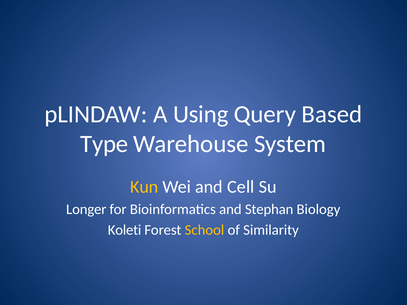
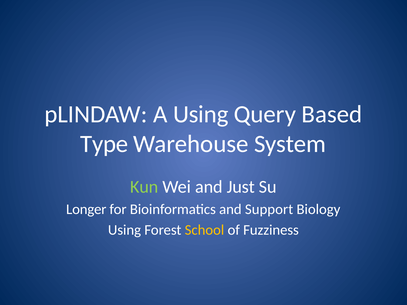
Kun colour: yellow -> light green (144, 187)
Cell: Cell -> Just (241, 187)
Stephan: Stephan -> Support (269, 210)
Koleti: Koleti -> Using (124, 230)
Similarity: Similarity -> Fuzziness (271, 230)
